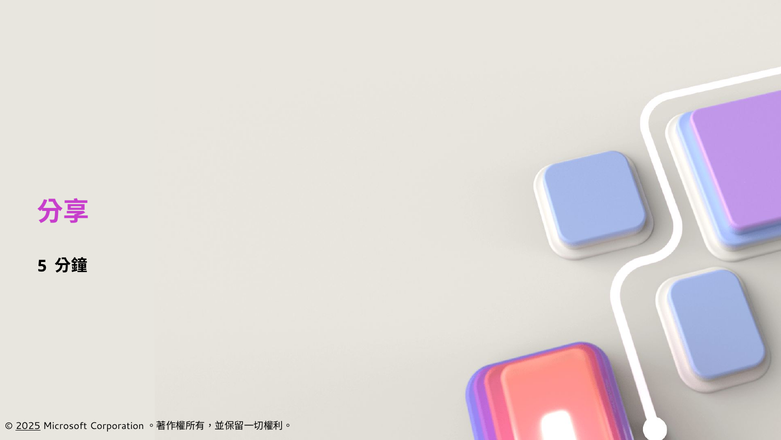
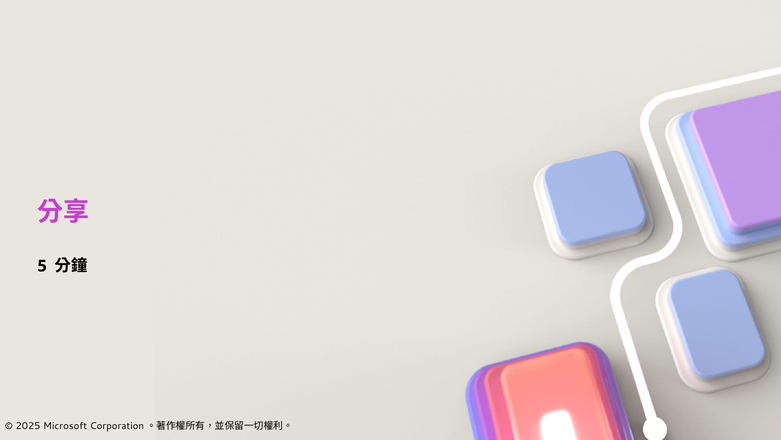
2025 underline: present -> none (28, 425)
